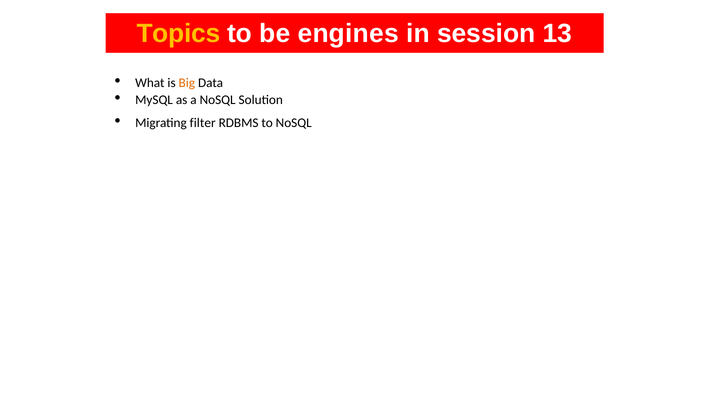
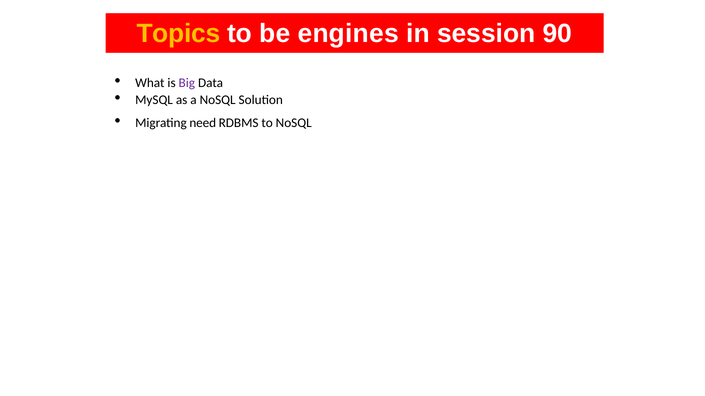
13: 13 -> 90 (557, 34)
Big colour: orange -> purple (187, 83)
filter: filter -> need (203, 123)
